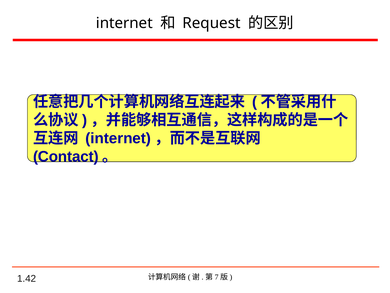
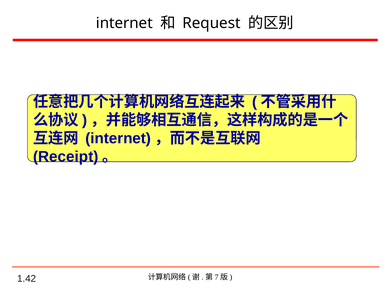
Contact: Contact -> Receipt (66, 156)
